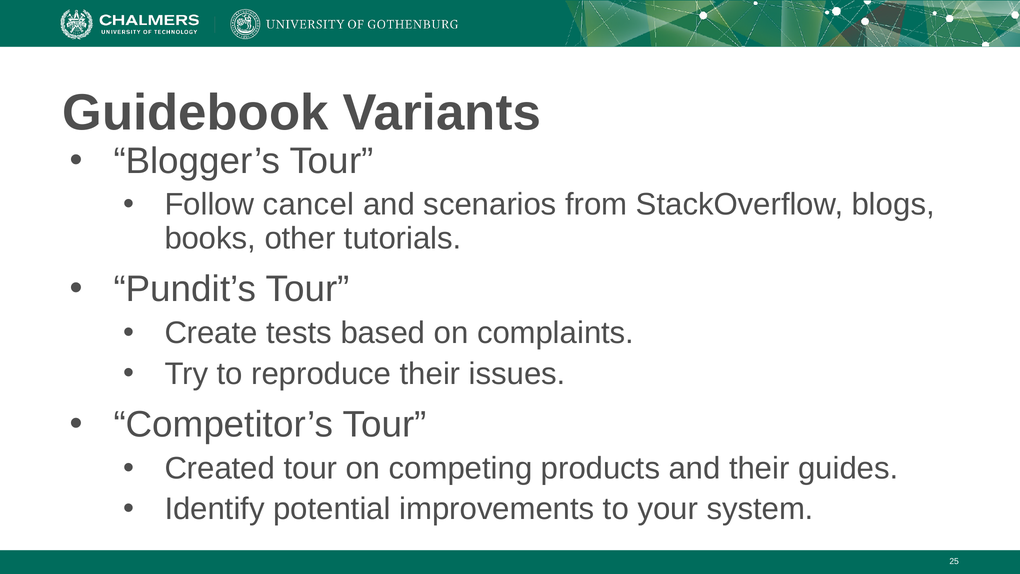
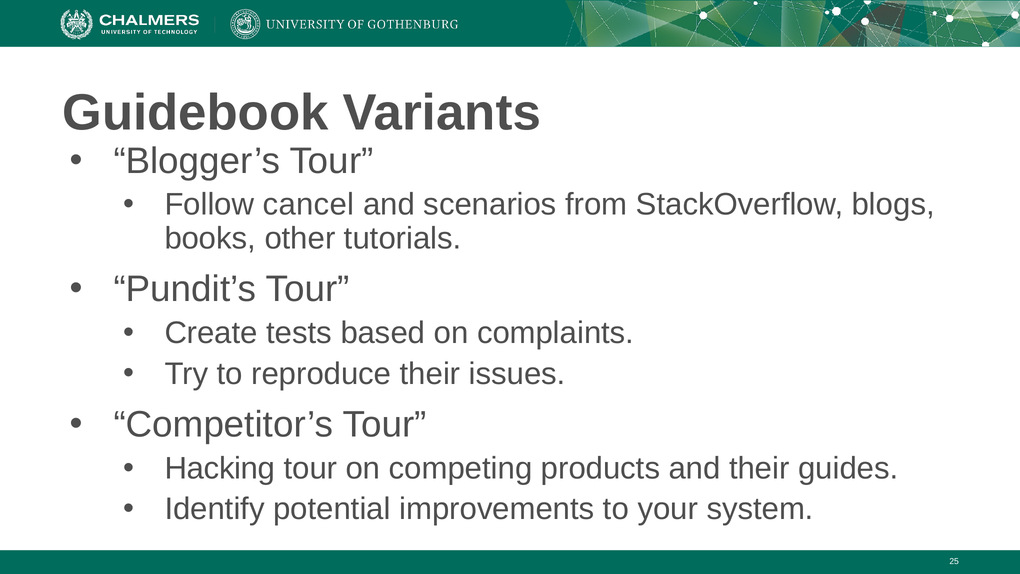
Created: Created -> Hacking (220, 468)
